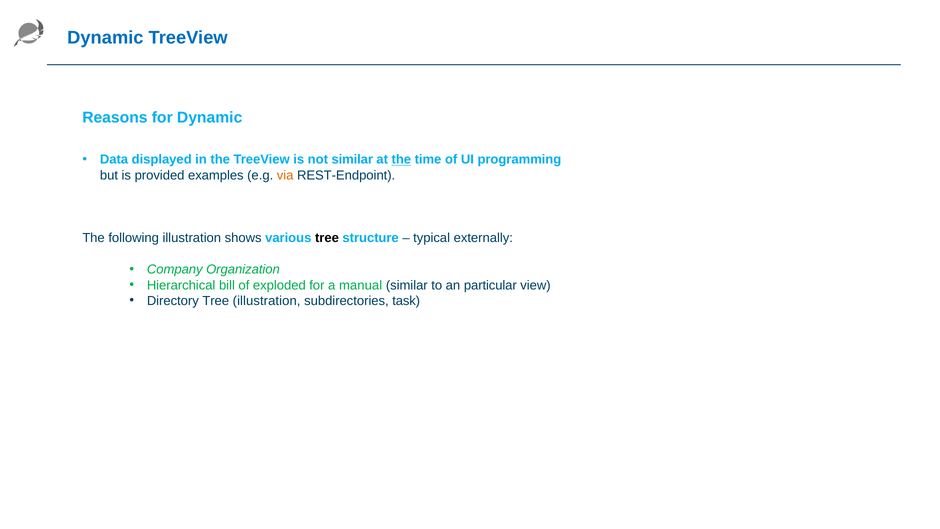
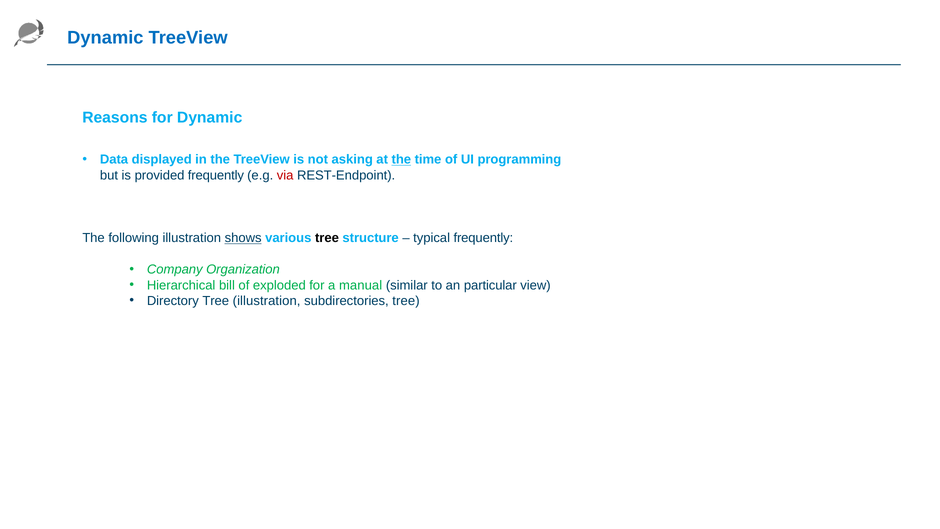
not similar: similar -> asking (352, 160)
provided examples: examples -> frequently (216, 175)
via colour: orange -> red (285, 175)
shows underline: none -> present (243, 238)
typical externally: externally -> frequently (483, 238)
subdirectories task: task -> tree (406, 301)
